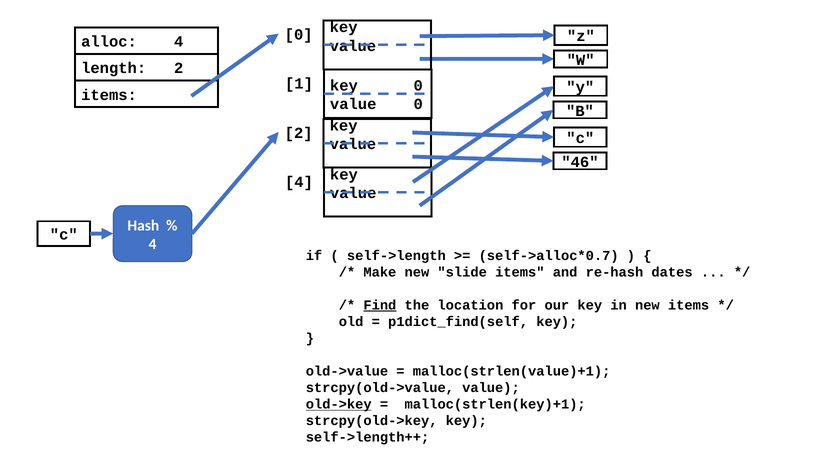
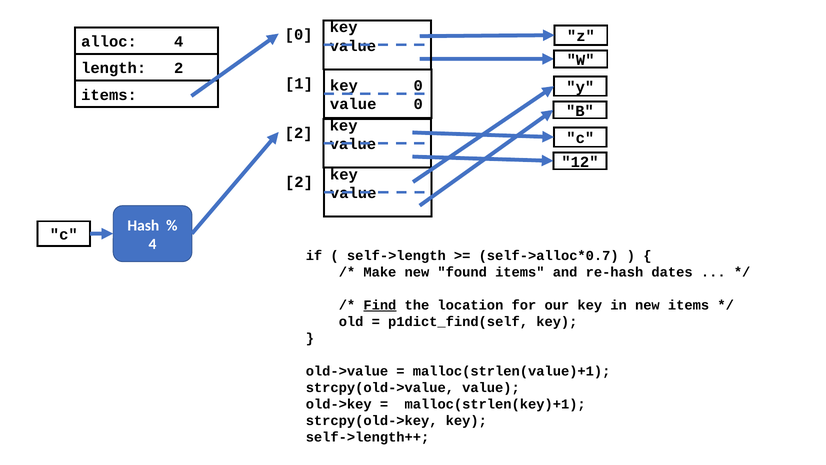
46: 46 -> 12 (580, 162)
4: 4 -> 2 (299, 182)
slide: slide -> found (462, 272)
old->key underline: present -> none (339, 404)
